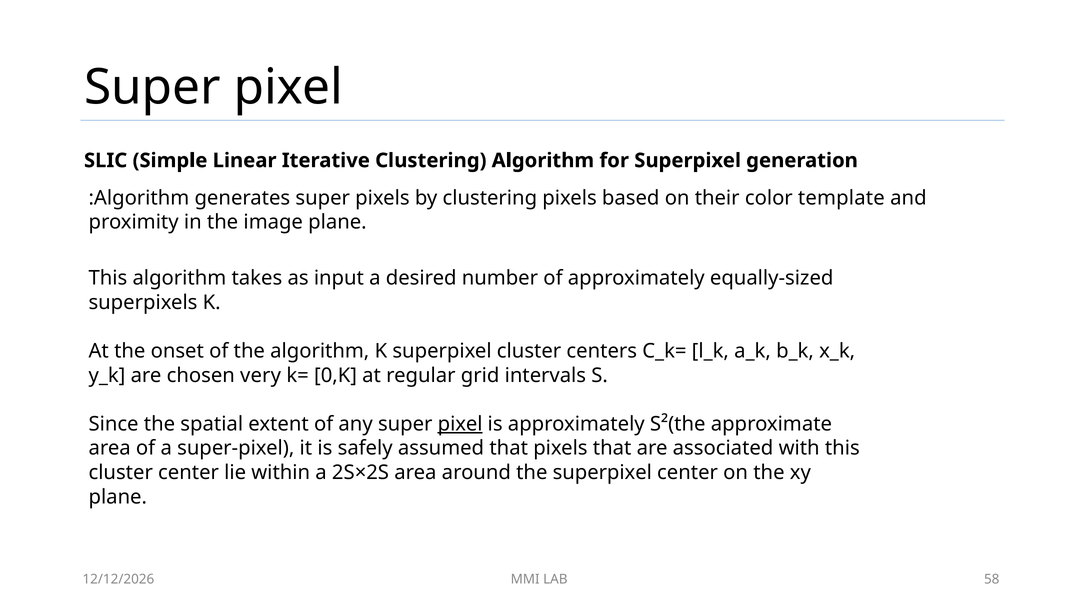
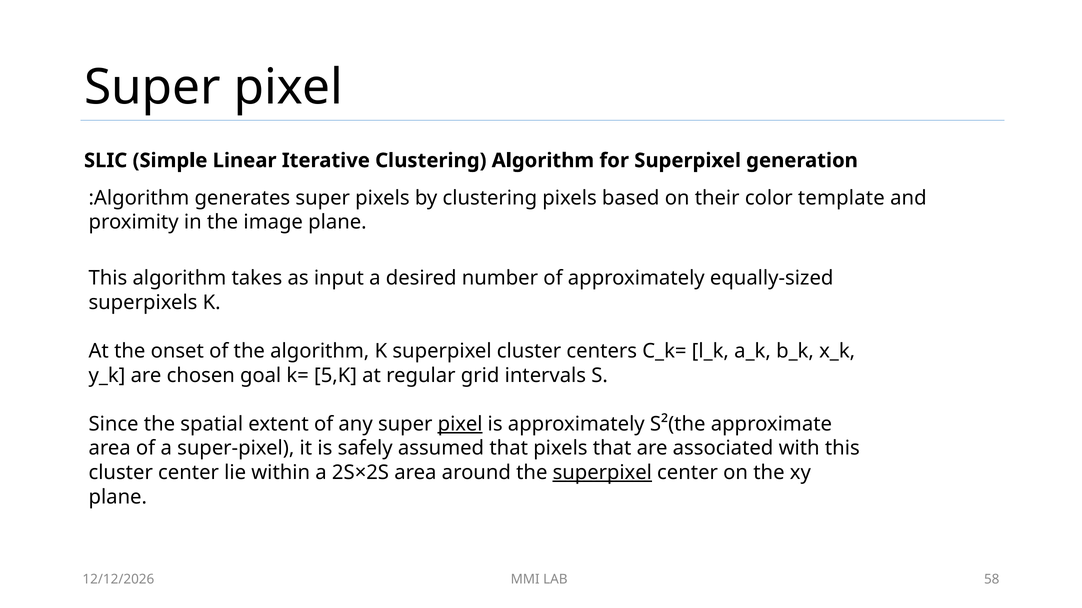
very: very -> goal (261, 376)
0,K: 0,K -> 5,K (336, 376)
superpixel underline: none -> present (602, 473)
